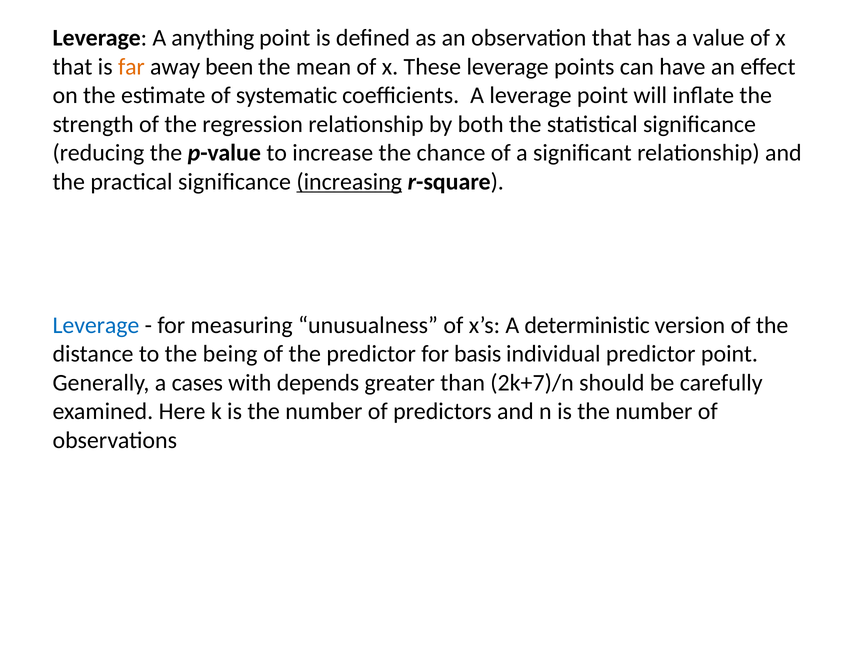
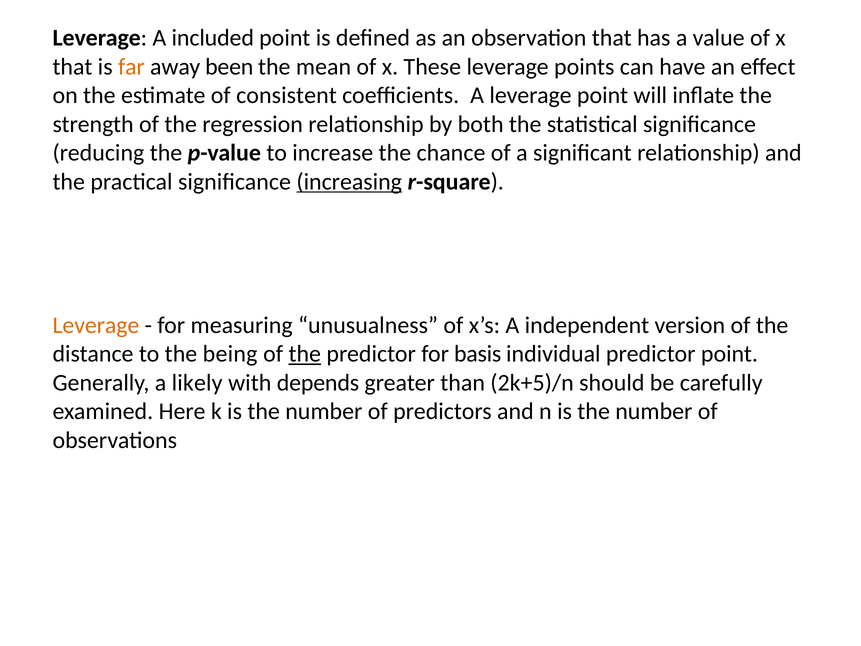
anything: anything -> included (213, 38)
systematic: systematic -> consistent (286, 95)
Leverage colour: blue -> orange (96, 325)
deterministic: deterministic -> independent (587, 325)
the underline: none -> present (305, 354)
cases: cases -> likely (197, 383)
2k+7)/n: 2k+7)/n -> 2k+5)/n (532, 383)
